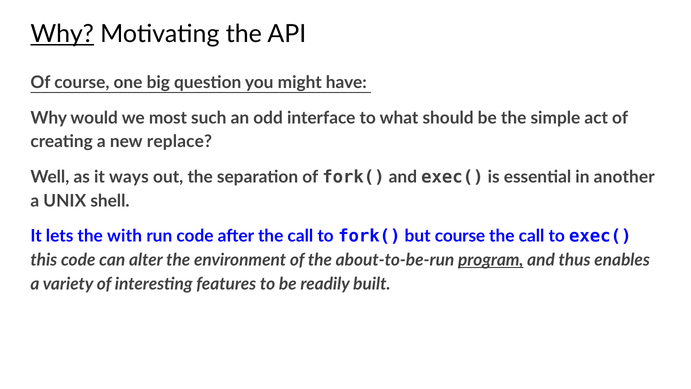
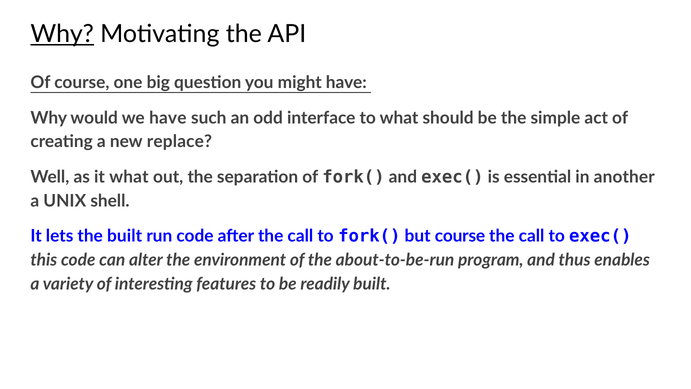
we most: most -> have (168, 118)
it ways: ways -> what (129, 177)
the with: with -> built (125, 236)
program underline: present -> none (491, 260)
